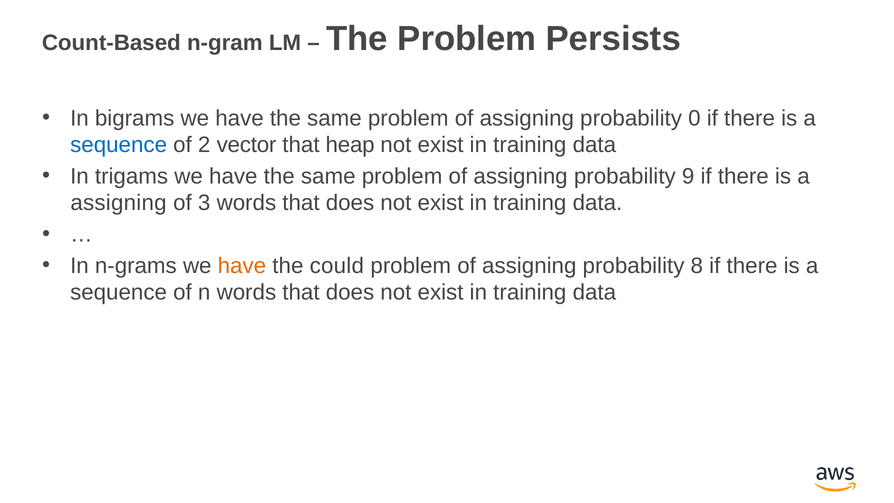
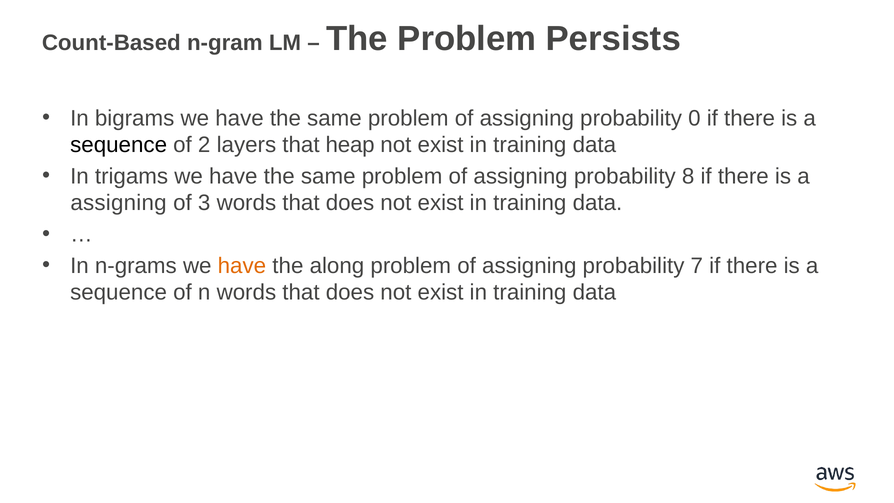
sequence colour: blue -> black (119, 145)
vector: vector -> layers (246, 145)
9: 9 -> 8 (688, 176)
could: could -> along (337, 266)
8: 8 -> 7 (697, 266)
